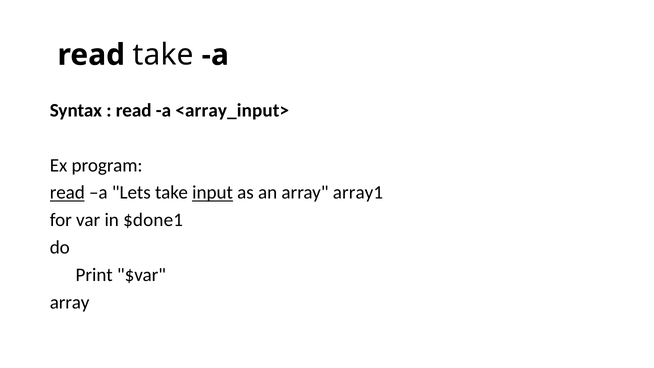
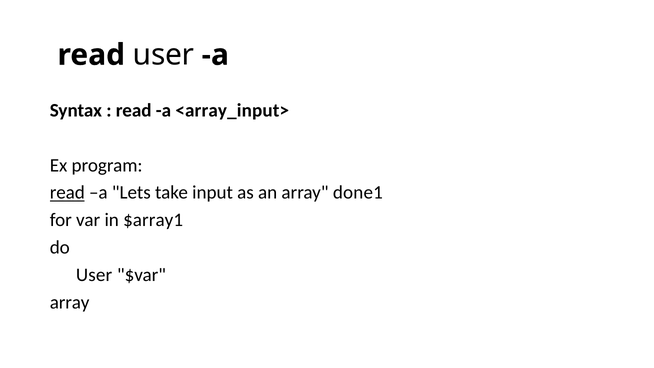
read take: take -> user (163, 55)
input underline: present -> none (213, 193)
array1: array1 -> done1 (358, 193)
$done1: $done1 -> $array1 (153, 220)
Print: Print -> User (94, 275)
